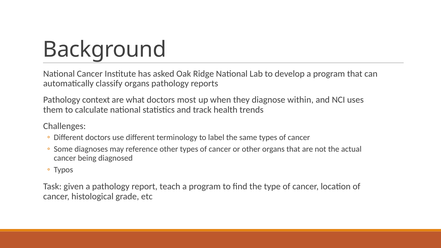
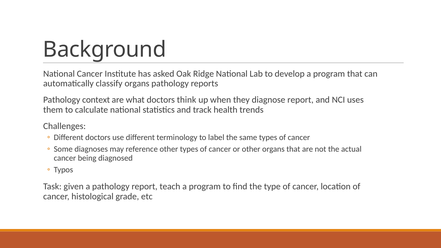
most: most -> think (187, 100)
diagnose within: within -> report (300, 100)
